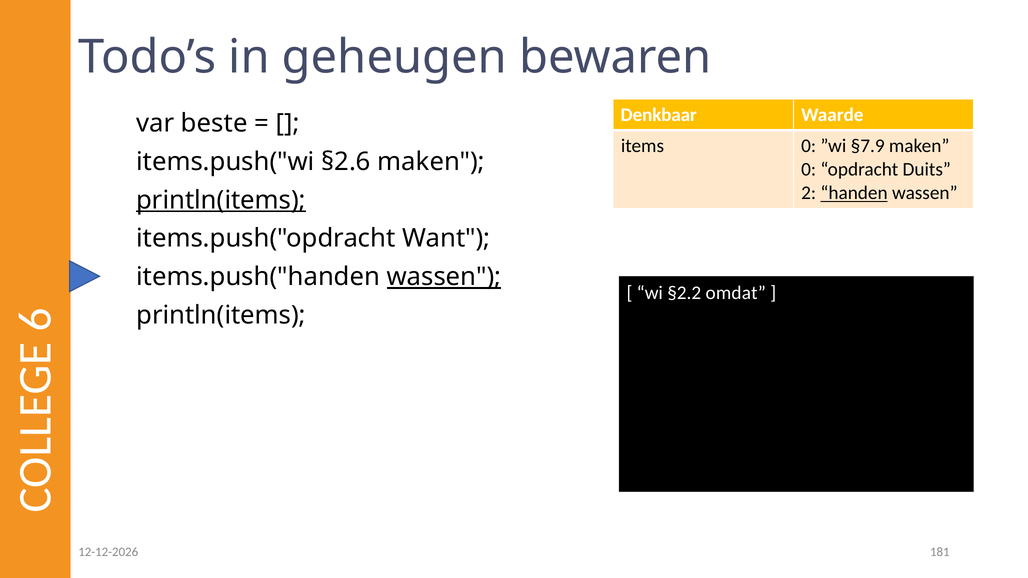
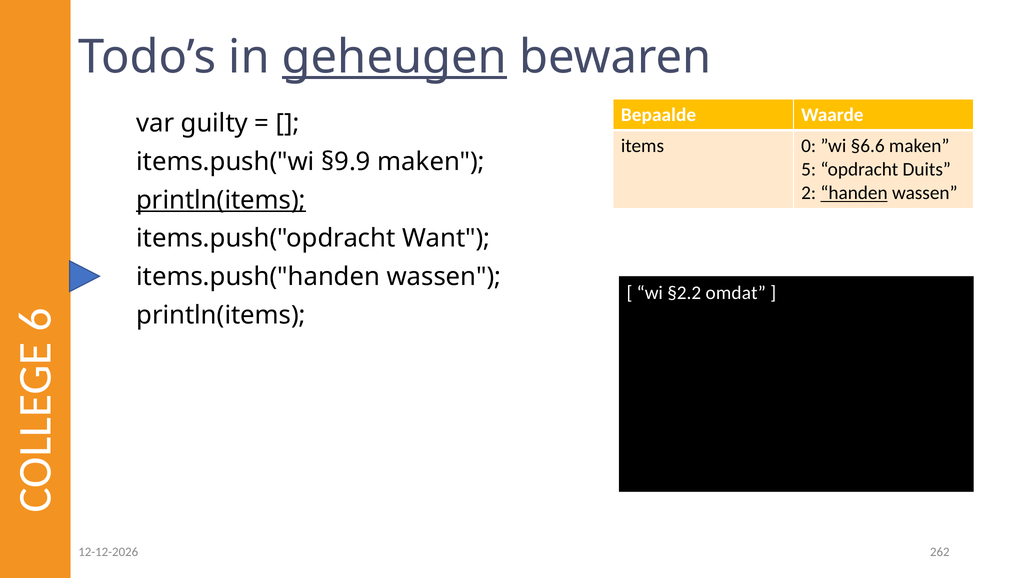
geheugen underline: none -> present (394, 57)
Denkbaar: Denkbaar -> Bepaalde (659, 115)
beste: beste -> guilty (214, 123)
§7.9: §7.9 -> §6.6 (868, 146)
§2.6: §2.6 -> §9.9 (346, 162)
0: 0 -> 5 (809, 170)
wassen underline: present -> none (444, 277)
181: 181 -> 262 (940, 552)
